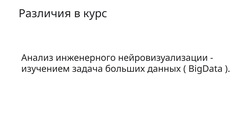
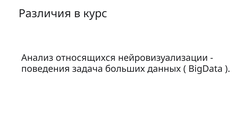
инженерного: инженерного -> относящихся (86, 58)
изучением: изучением -> поведения (46, 69)
